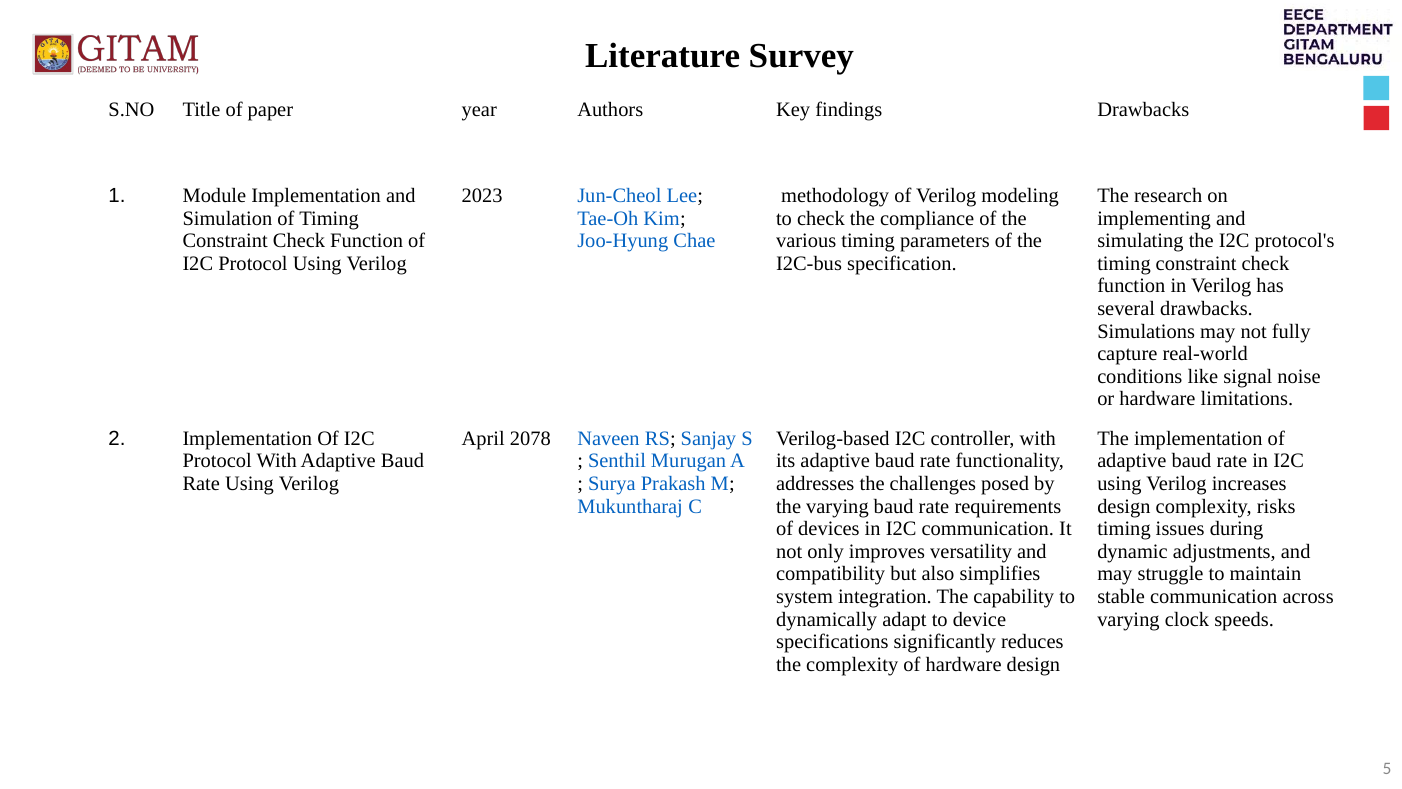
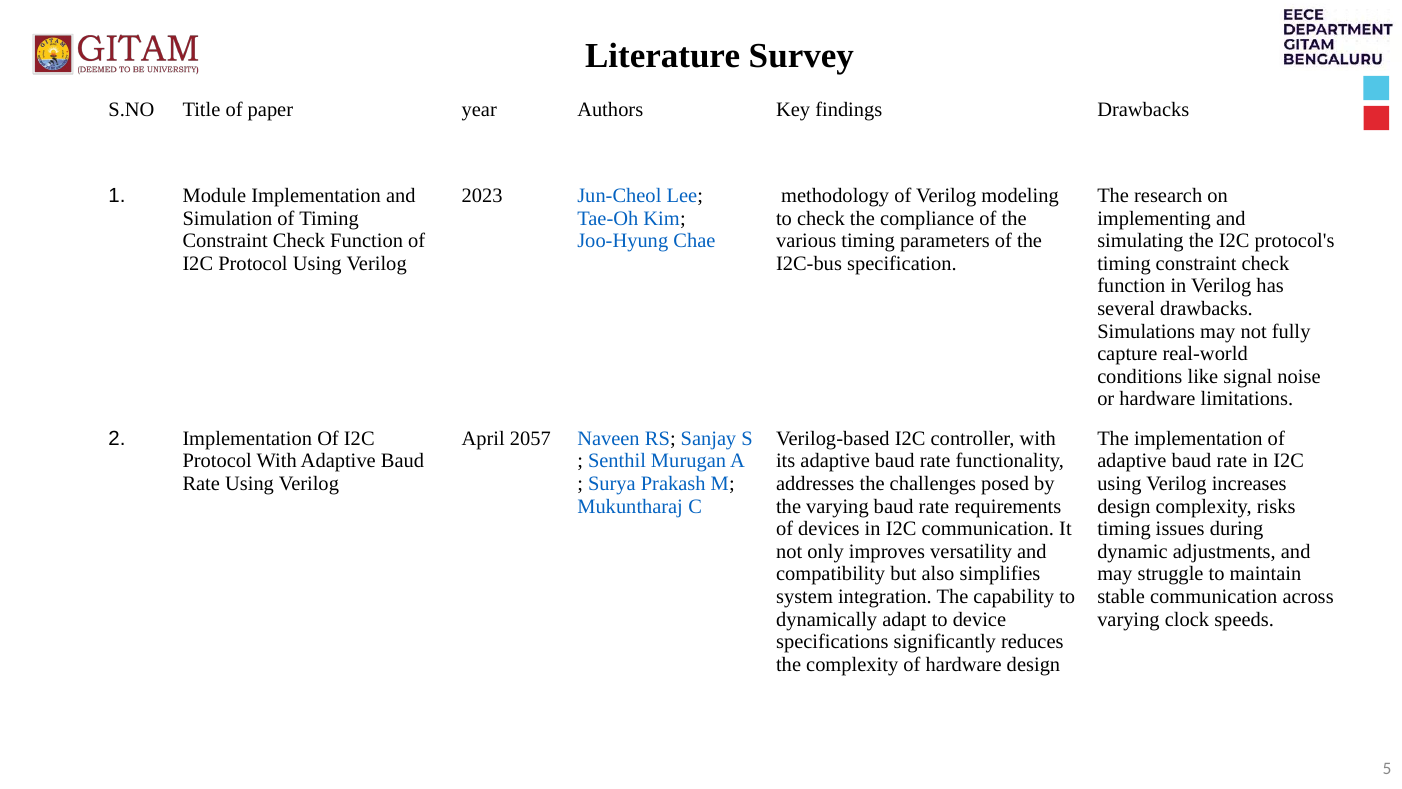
2078: 2078 -> 2057 (530, 438)
